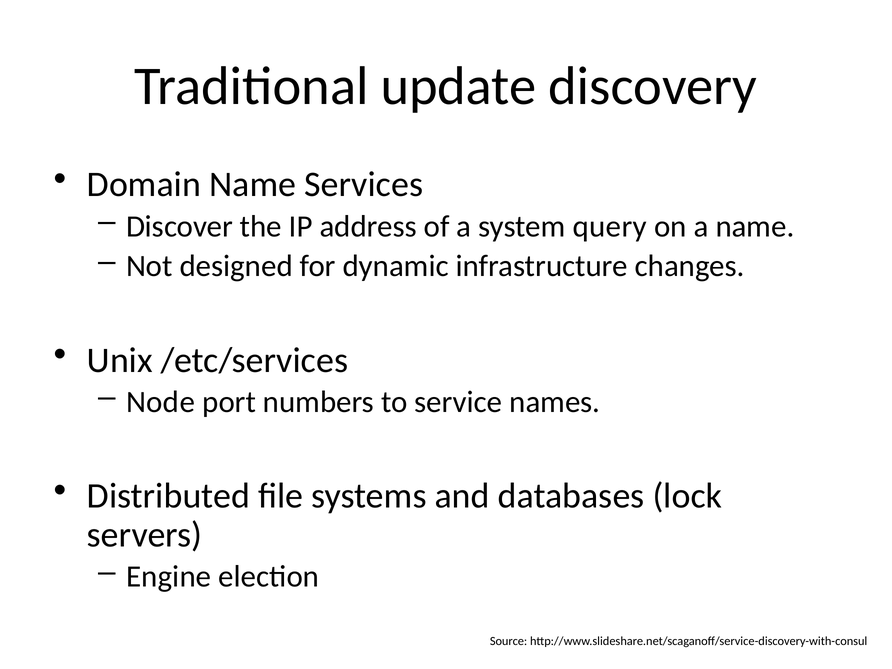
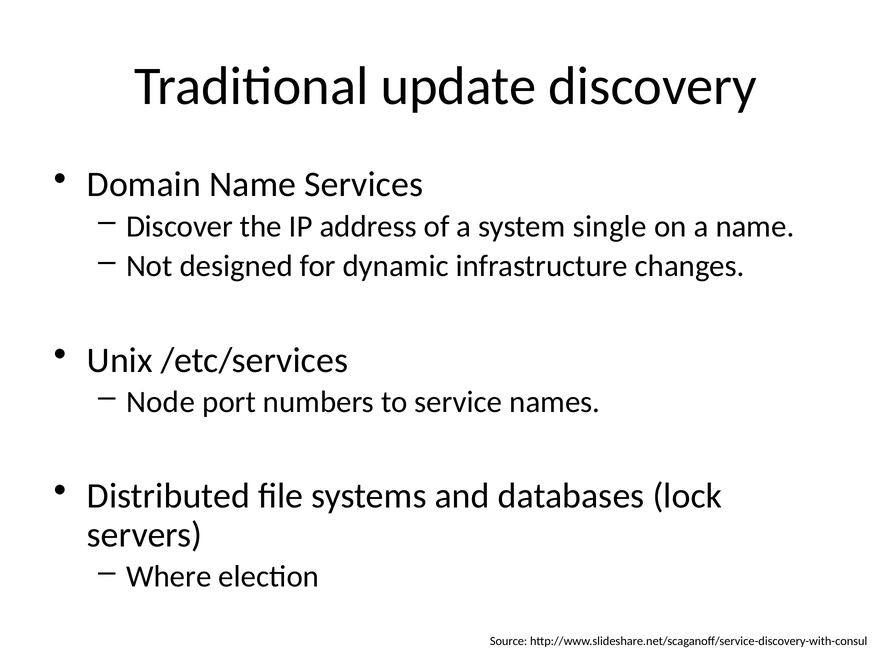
query: query -> single (610, 226)
Engine: Engine -> Where (169, 577)
